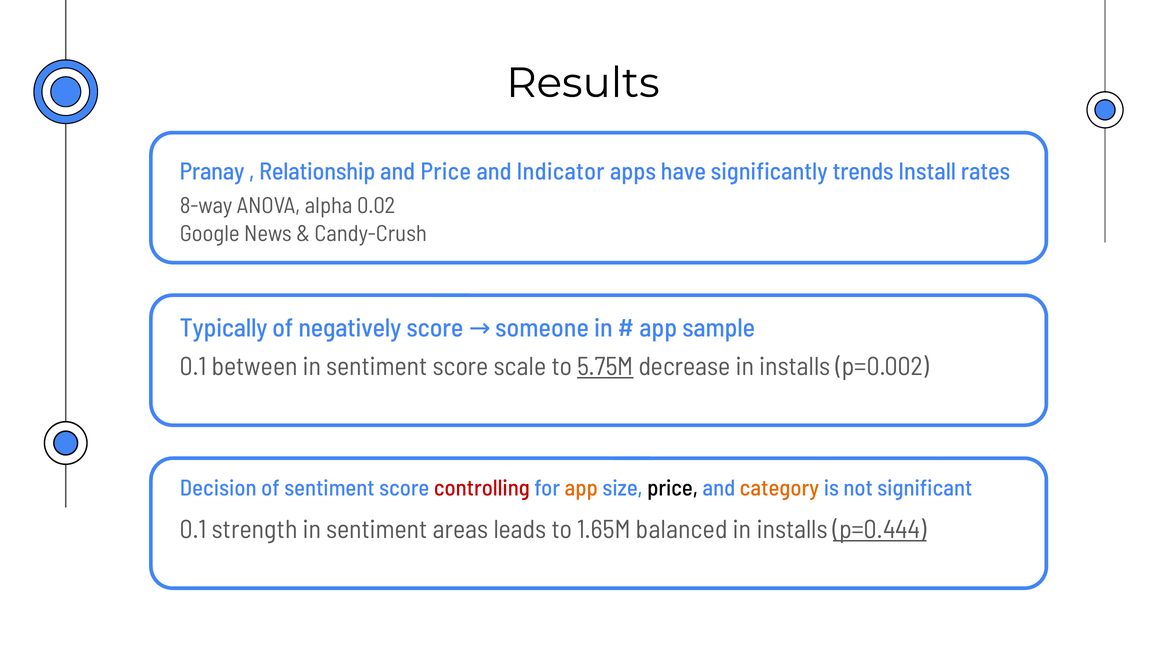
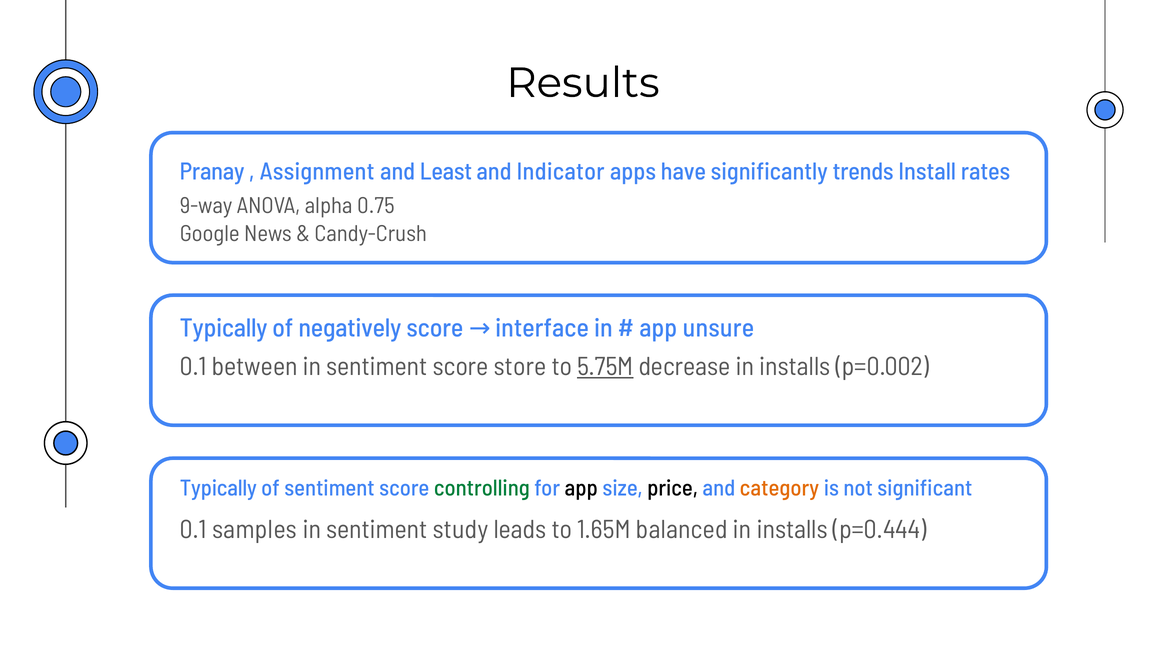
Relationship: Relationship -> Assignment (317, 172)
and Price: Price -> Least (446, 172)
8-way: 8-way -> 9-way (206, 206)
0.02: 0.02 -> 0.75 (376, 206)
someone: someone -> interface (542, 328)
sample: sample -> unsure (718, 328)
scale: scale -> store (520, 366)
Decision: Decision -> Typically (218, 488)
controlling colour: red -> green (482, 488)
app colour: orange -> black (581, 488)
strength: strength -> samples (255, 530)
areas: areas -> study (460, 530)
p=0.444 underline: present -> none (880, 530)
